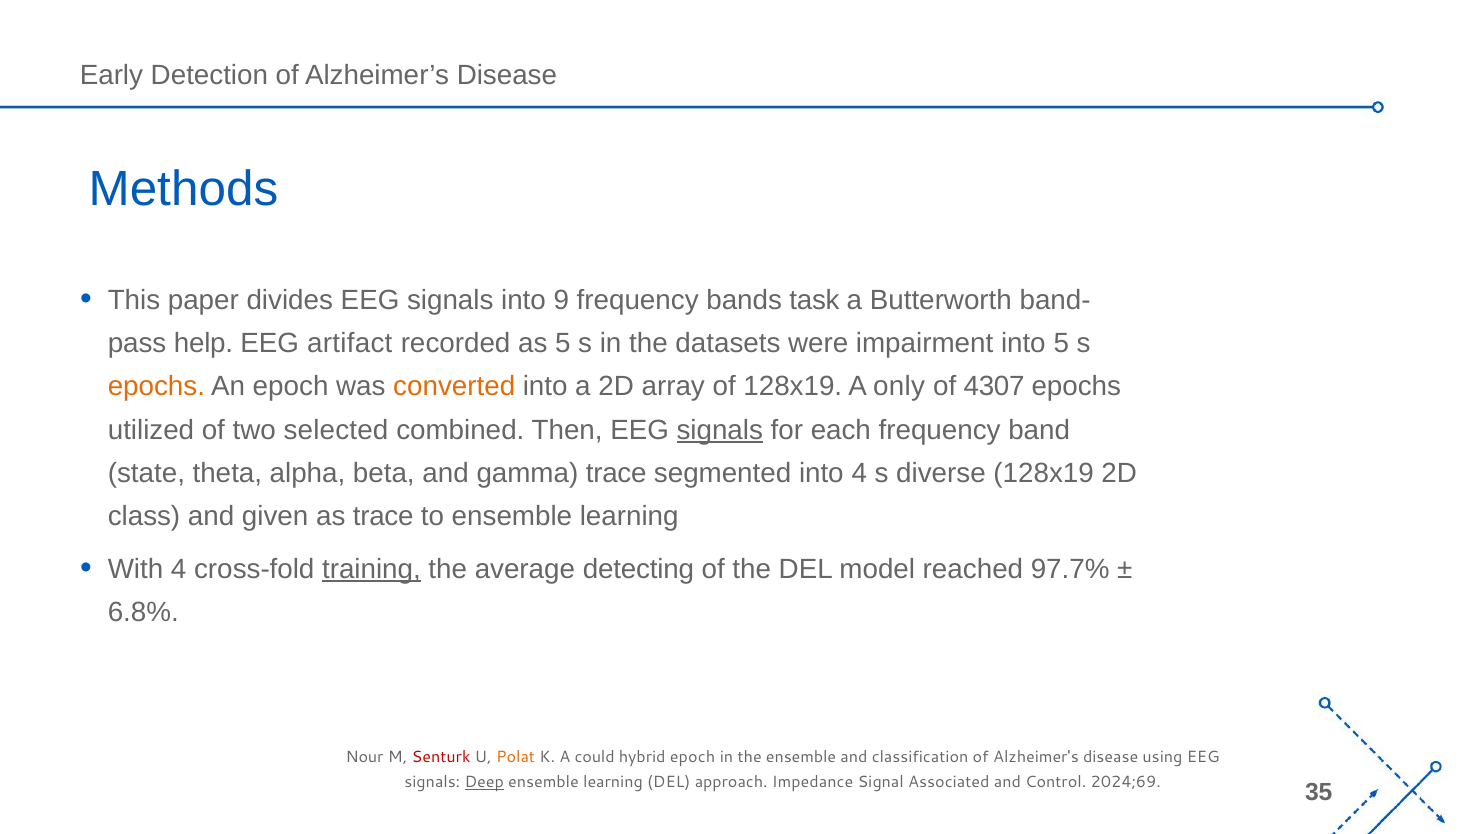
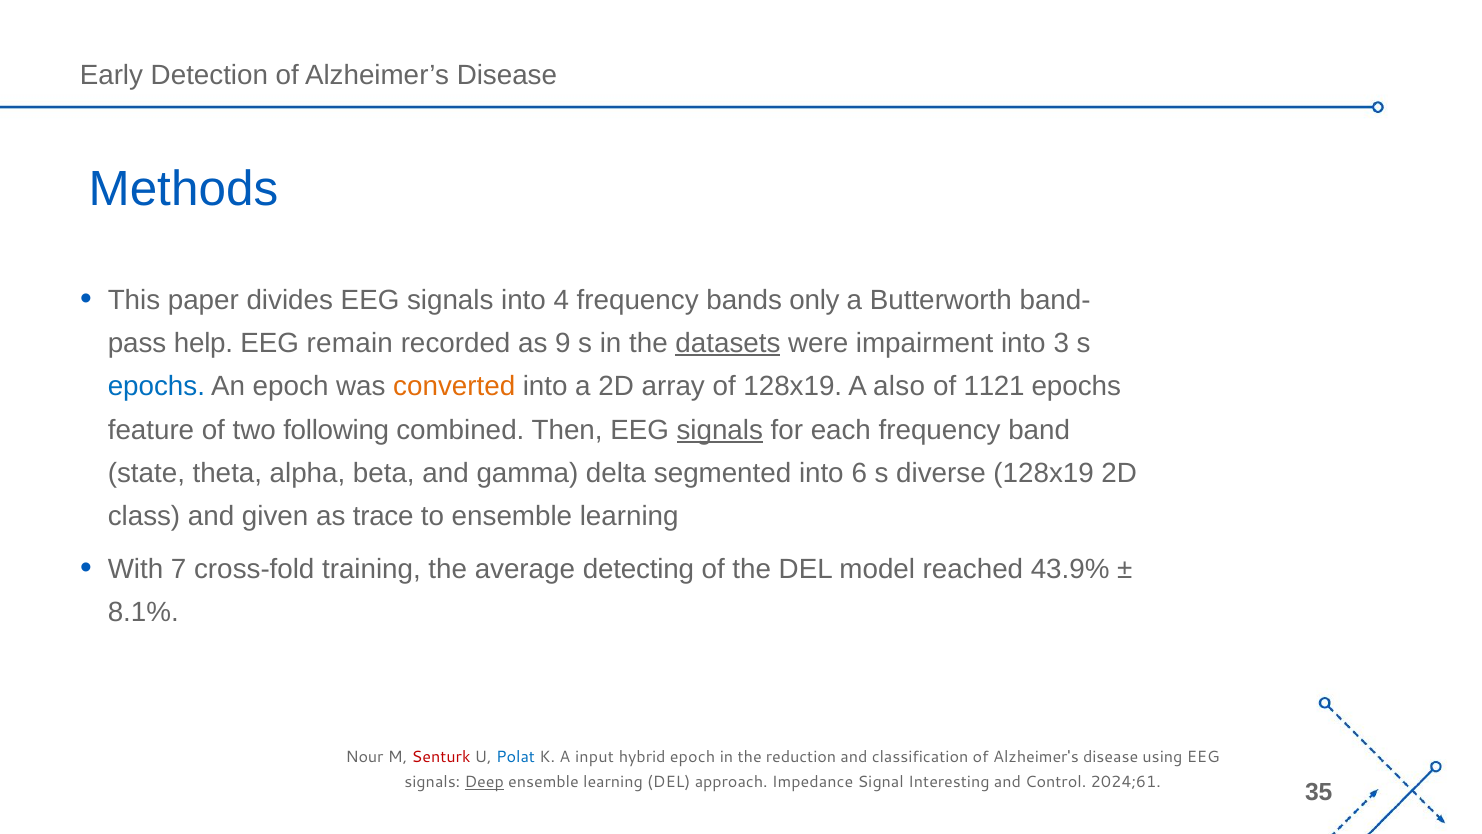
9: 9 -> 4 (561, 300)
task: task -> only (815, 300)
artifact: artifact -> remain (350, 343)
as 5: 5 -> 9 (563, 343)
datasets underline: none -> present (728, 343)
into 5: 5 -> 3 (1061, 343)
epochs colour: orange -> blue (156, 387)
only: only -> also (899, 387)
4307: 4307 -> 1121 (994, 387)
utilized: utilized -> feature (151, 430)
selected: selected -> following (336, 430)
gamma trace: trace -> delta (616, 473)
into 4: 4 -> 6 (859, 473)
With 4: 4 -> 7 (179, 569)
training underline: present -> none (371, 569)
97.7%: 97.7% -> 43.9% (1070, 569)
6.8%: 6.8% -> 8.1% (143, 612)
Polat colour: orange -> blue (516, 757)
could: could -> input (595, 757)
the ensemble: ensemble -> reduction (801, 757)
Associated: Associated -> Interesting (949, 782)
2024;69: 2024;69 -> 2024;61 (1126, 782)
